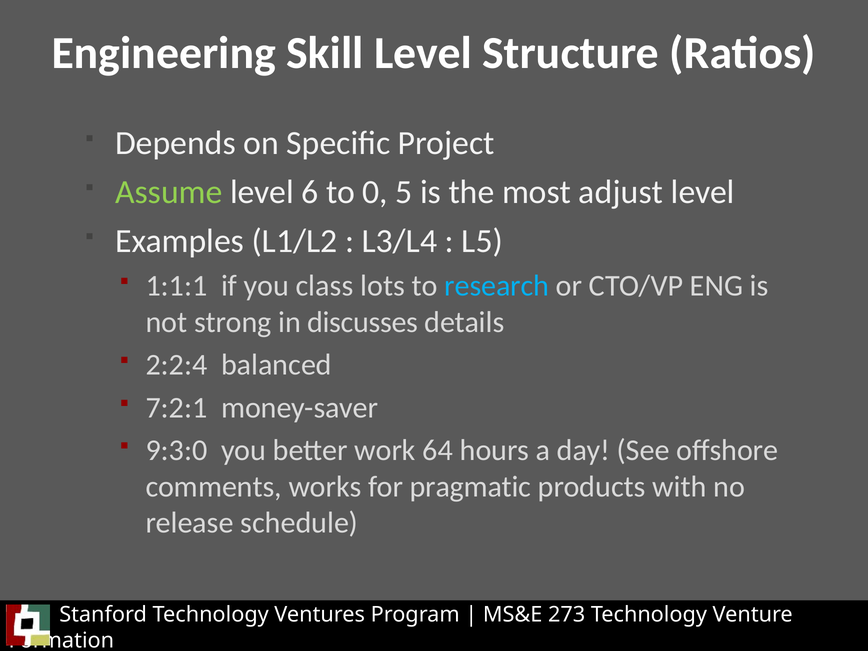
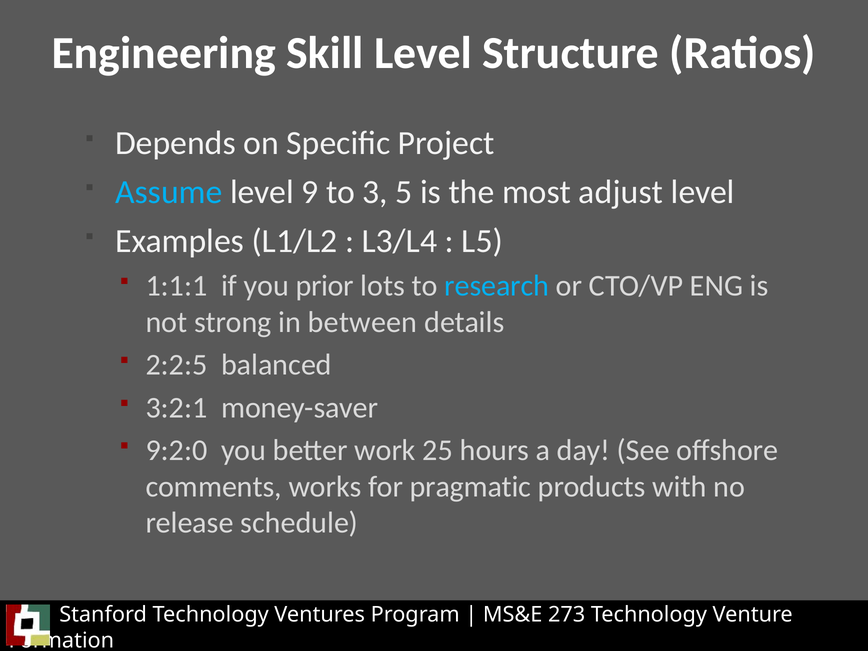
Assume colour: light green -> light blue (169, 192)
6: 6 -> 9 (310, 192)
0: 0 -> 3 (375, 192)
class: class -> prior (325, 286)
discusses: discusses -> between (362, 322)
2:2:4: 2:2:4 -> 2:2:5 (177, 365)
7:2:1: 7:2:1 -> 3:2:1 (177, 408)
9:3:0: 9:3:0 -> 9:2:0 (177, 450)
64: 64 -> 25 (438, 450)
